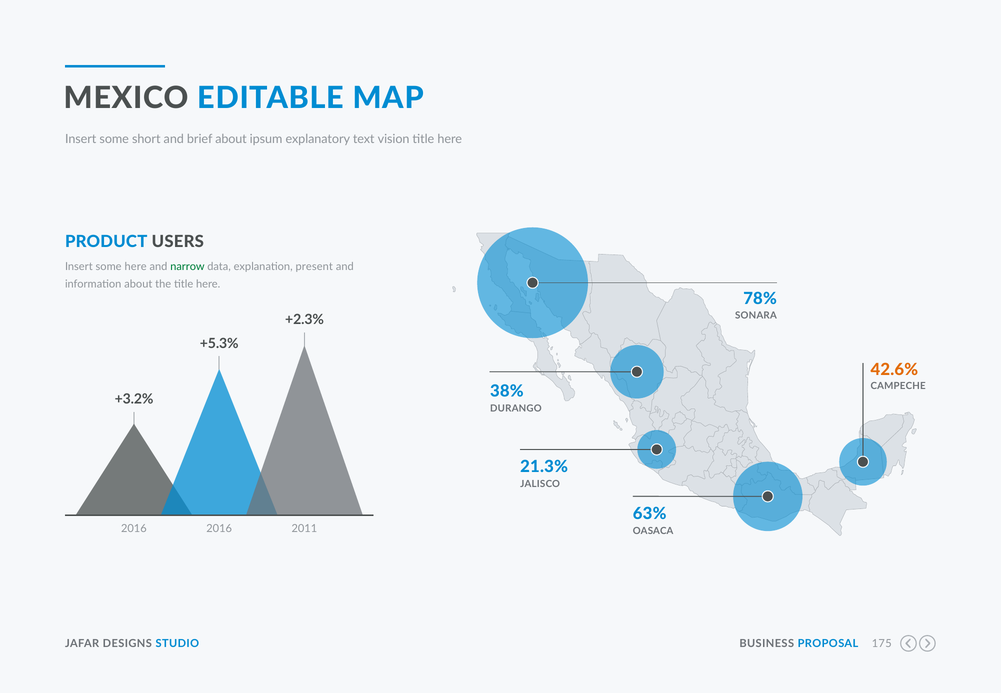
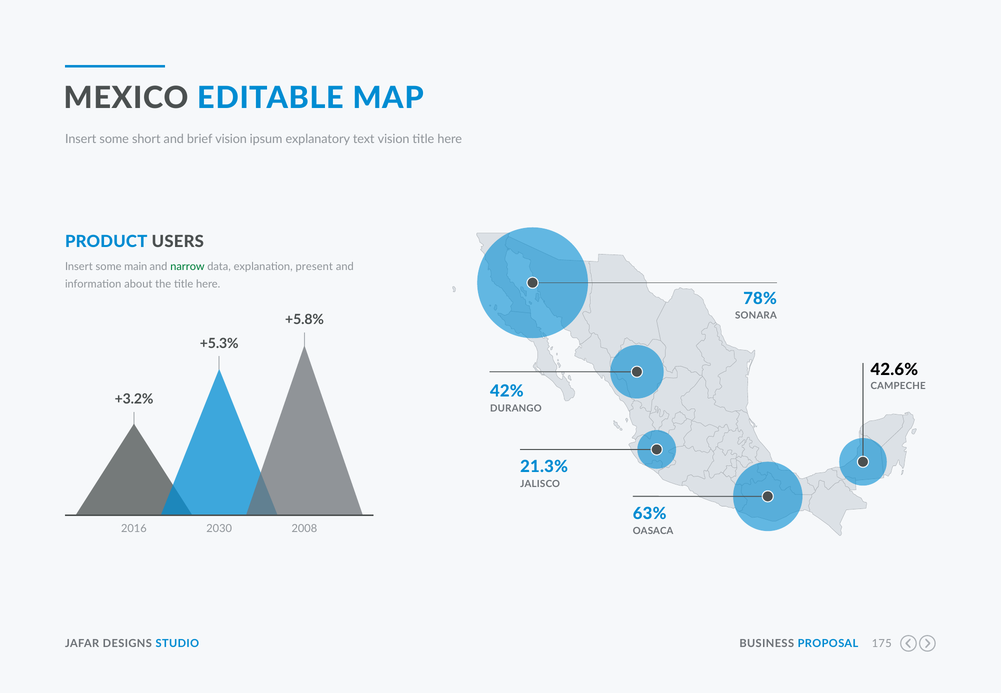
brief about: about -> vision (231, 139)
some here: here -> main (136, 267)
+2.3%: +2.3% -> +5.8% (305, 320)
42.6% colour: orange -> black (894, 370)
38%: 38% -> 42% (507, 391)
2016 2016: 2016 -> 2030 (219, 529)
2011: 2011 -> 2008 (304, 529)
